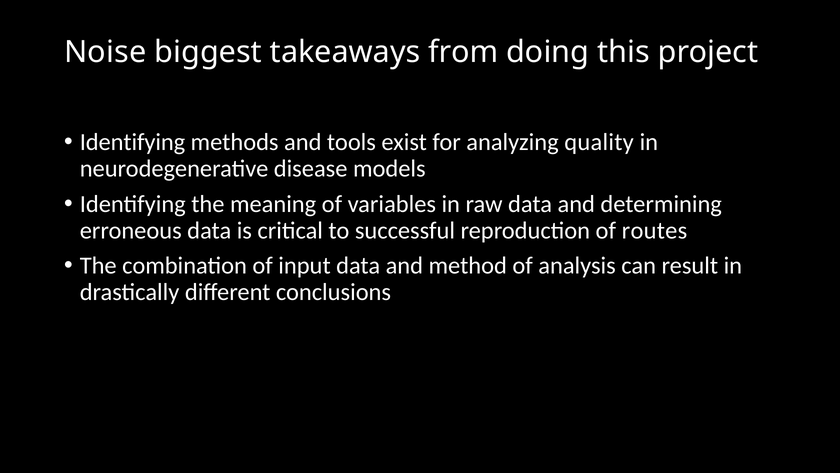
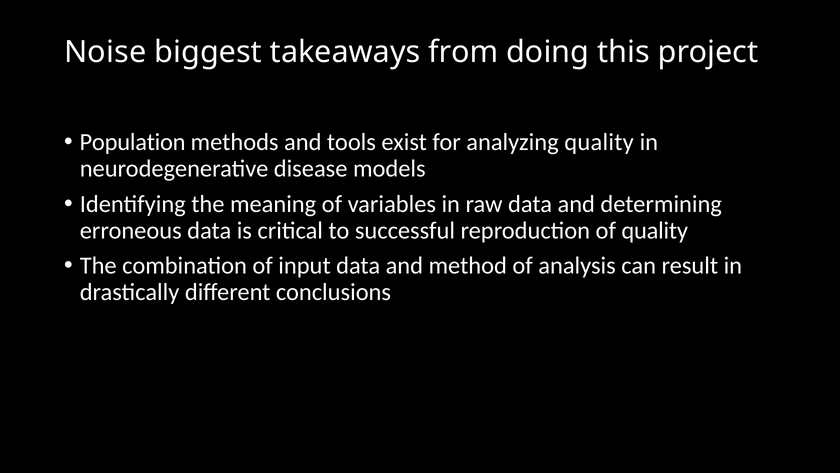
Identifying: Identifying -> Population (133, 142)
of routes: routes -> quality (655, 230)
